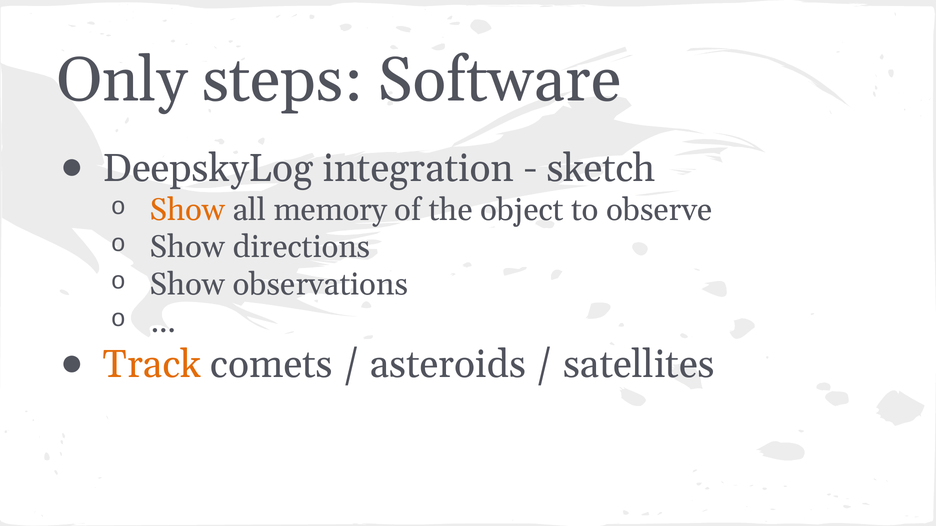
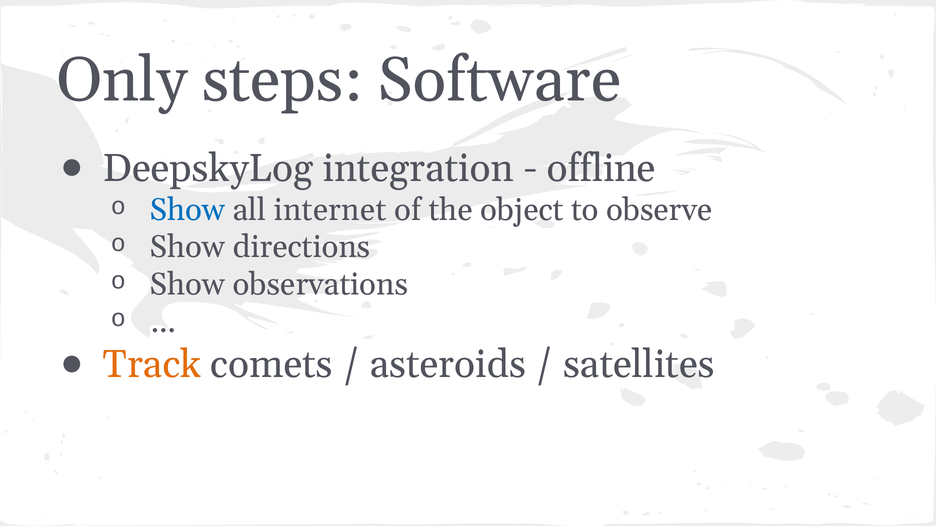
sketch: sketch -> offline (601, 168)
Show colour: orange -> blue (187, 210)
memory: memory -> internet (330, 210)
